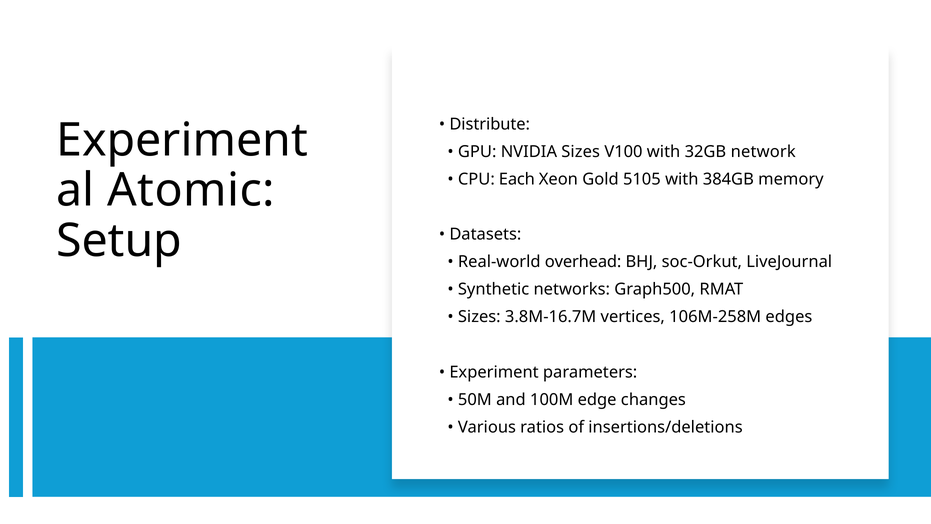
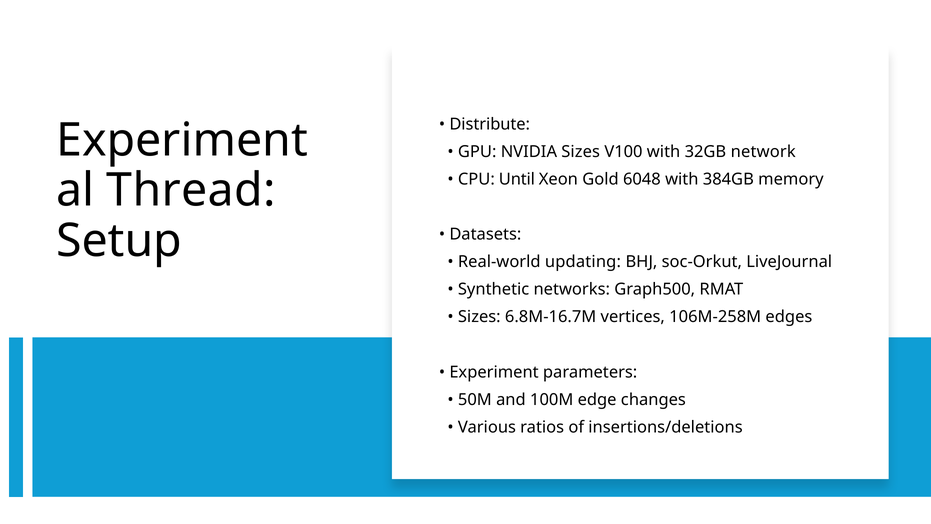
Each: Each -> Until (517, 179)
5105: 5105 -> 6048 (642, 179)
Atomic: Atomic -> Thread (191, 190)
overhead: overhead -> updating (583, 262)
3.8M-16.7M: 3.8M-16.7M -> 6.8M-16.7M (551, 317)
